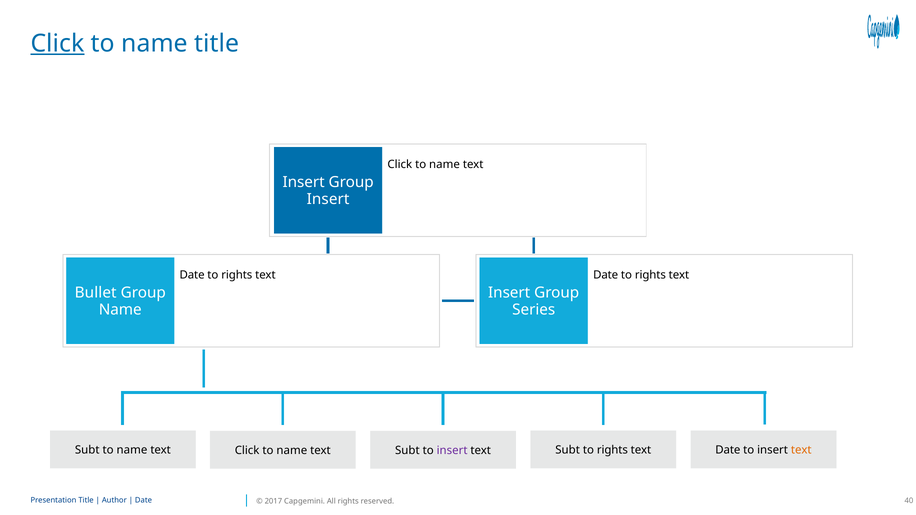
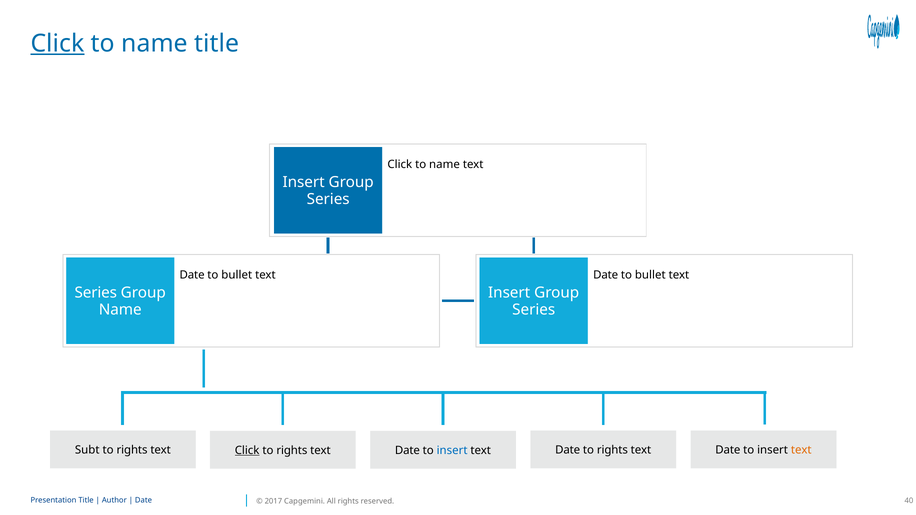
Insert: Insert -> Series (328, 199)
rights: rights -> bullet (237, 275)
rights: rights -> bullet (650, 275)
Bullet: Bullet -> Series (96, 293)
name: name -> rights (132, 450)
Click underline: none -> present (247, 451)
name: name -> rights (292, 451)
Subt: Subt -> Date (407, 451)
insert colour: purple -> blue (452, 451)
Subt: Subt -> Date (568, 450)
